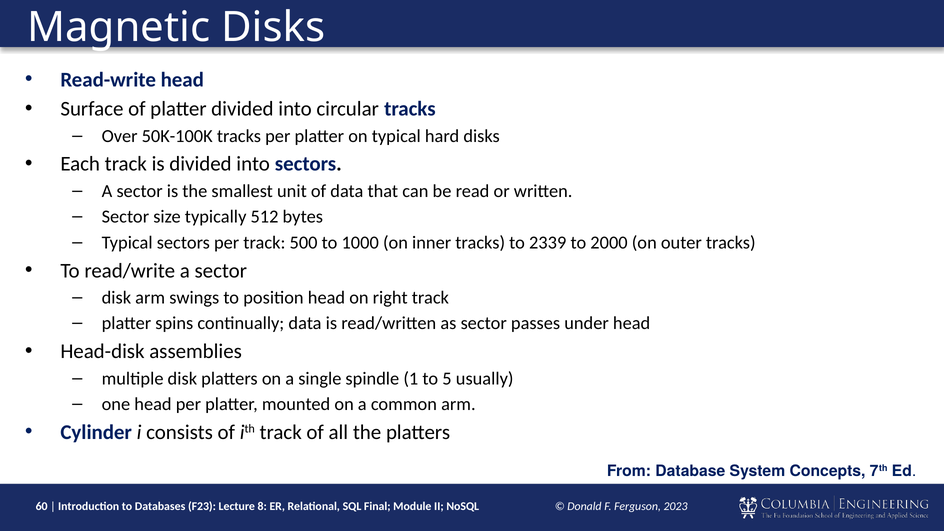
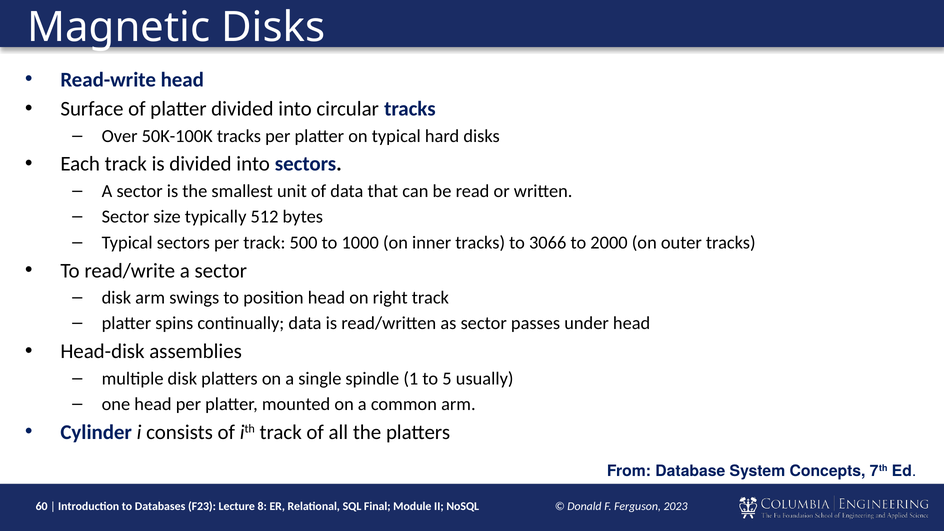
2339: 2339 -> 3066 (548, 243)
